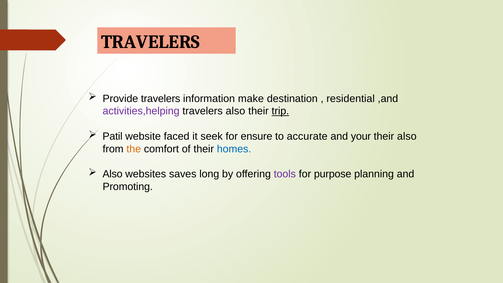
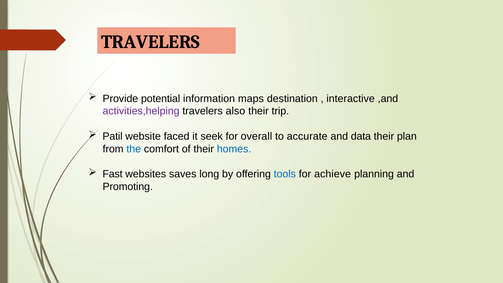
Provide travelers: travelers -> potential (161, 99)
make: make -> maps (251, 99)
residential: residential -> interactive (351, 99)
trip underline: present -> none (280, 111)
ensure: ensure -> overall (256, 136)
your: your -> data (361, 136)
their also: also -> plan (407, 136)
the colour: orange -> blue (134, 149)
Also: Also -> Fast (113, 174)
tools colour: purple -> blue (285, 174)
purpose: purpose -> achieve (333, 174)
